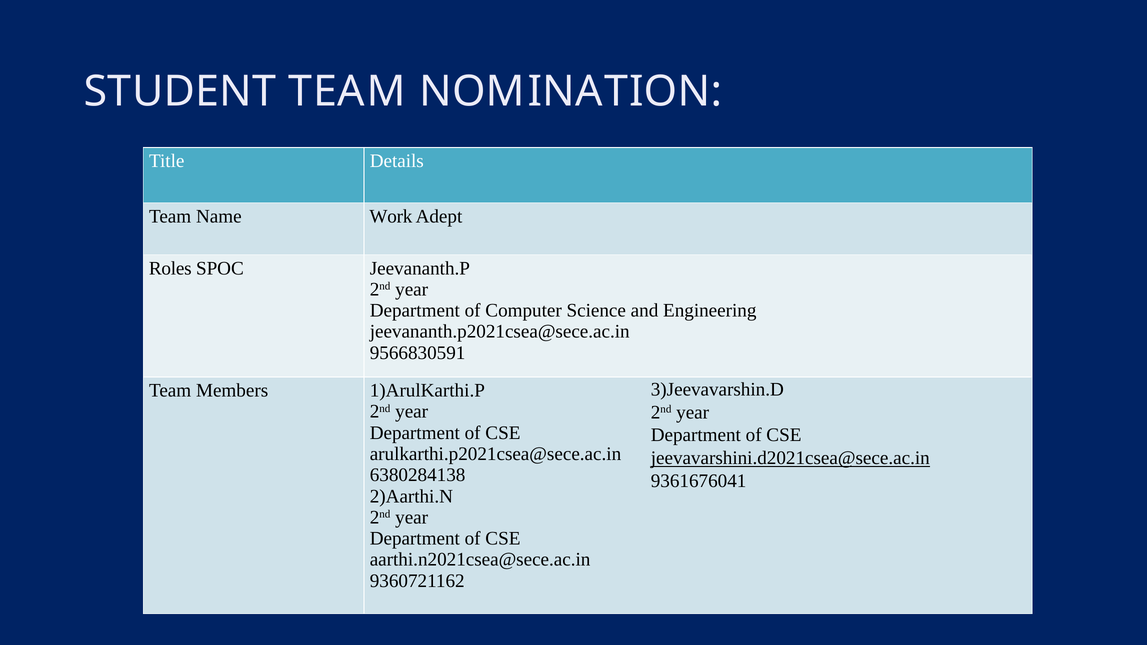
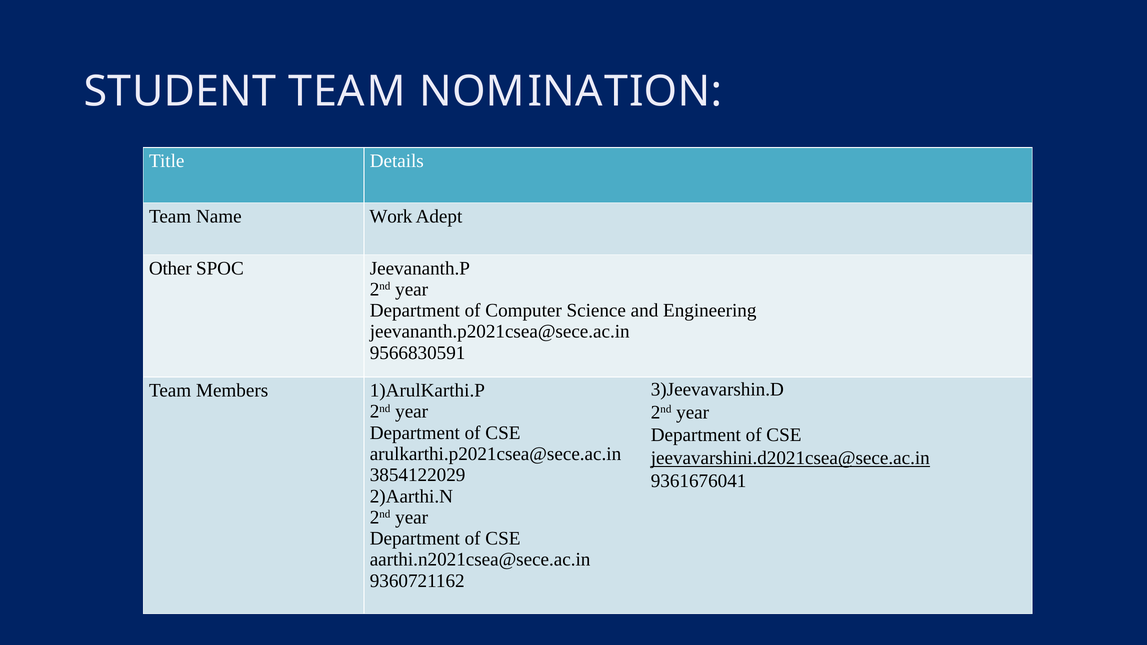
Roles: Roles -> Other (170, 268)
6380284138: 6380284138 -> 3854122029 (418, 475)
